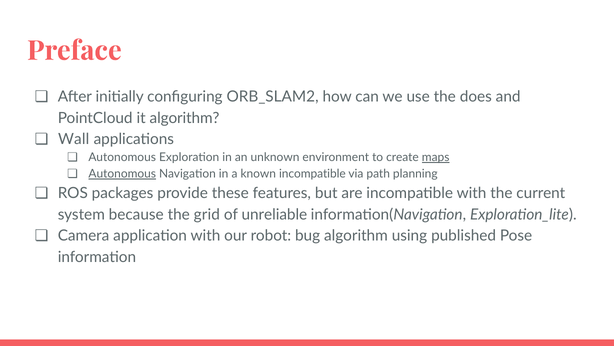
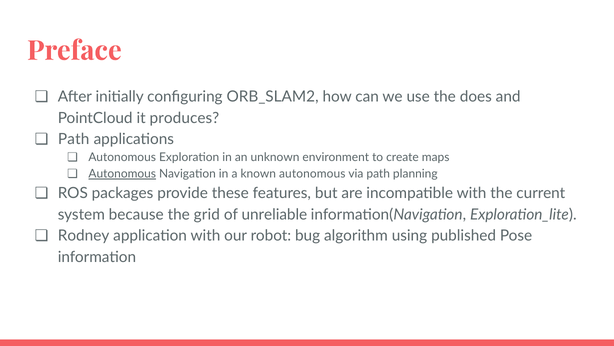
it algorithm: algorithm -> produces (184, 118)
Wall: Wall -> Path (74, 139)
maps underline: present -> none (436, 157)
known incompatible: incompatible -> autonomous (312, 174)
Camera: Camera -> Rodney (84, 235)
